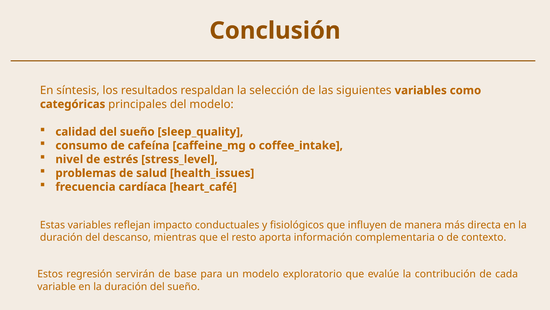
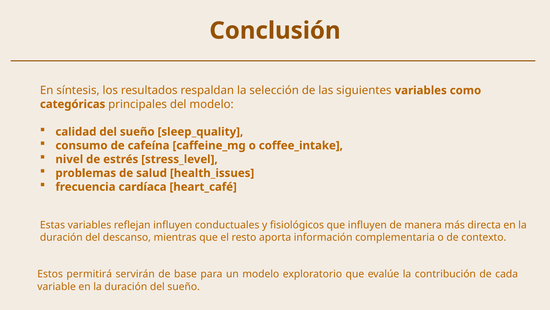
reflejan impacto: impacto -> influyen (173, 225)
regresión: regresión -> permitirá (89, 274)
